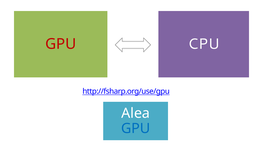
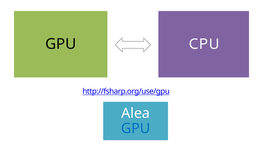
GPU colour: red -> black (61, 44)
